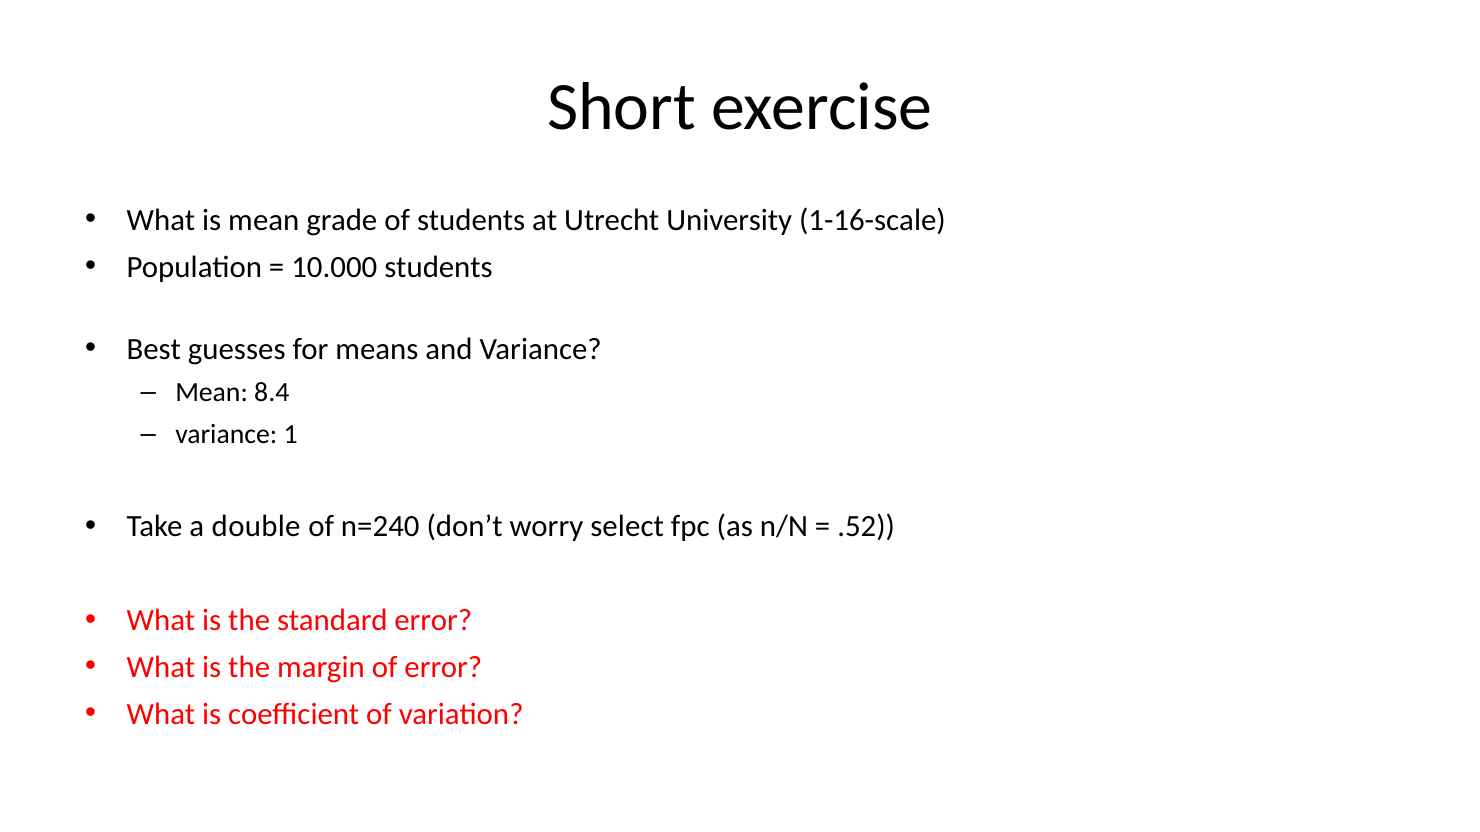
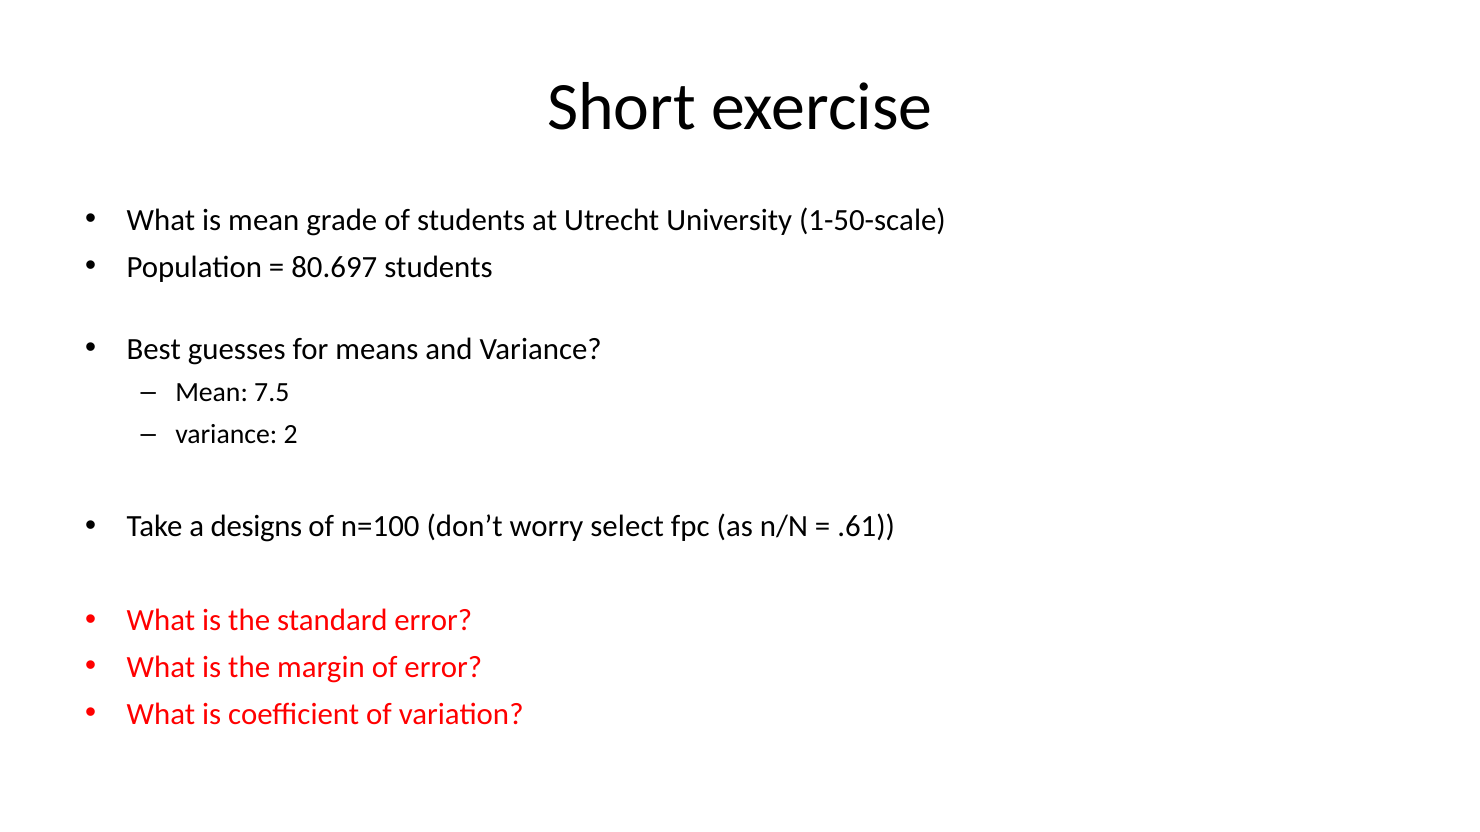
1-16-scale: 1-16-scale -> 1-50-scale (872, 220)
10.000: 10.000 -> 80.697 (334, 267)
8.4: 8.4 -> 7.5 (272, 393)
1: 1 -> 2 (291, 435)
double: double -> designs (256, 527)
n=240: n=240 -> n=100 (380, 527)
.52: .52 -> .61 (866, 527)
